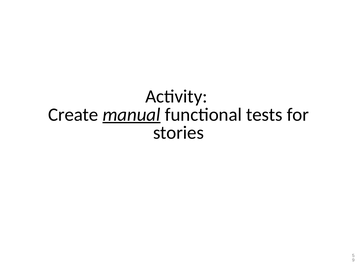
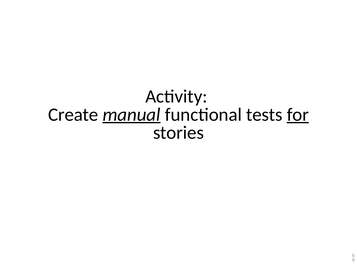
for underline: none -> present (298, 115)
